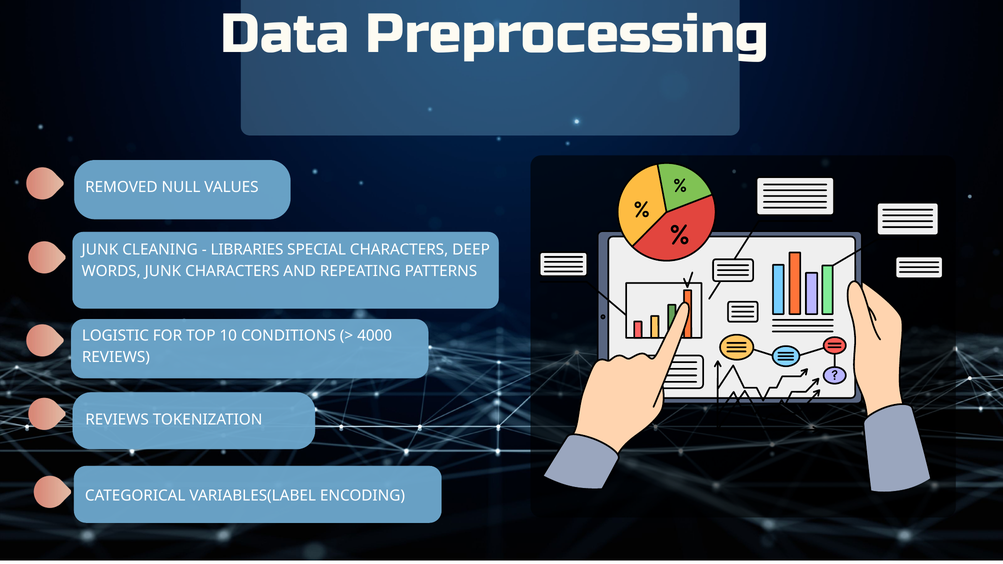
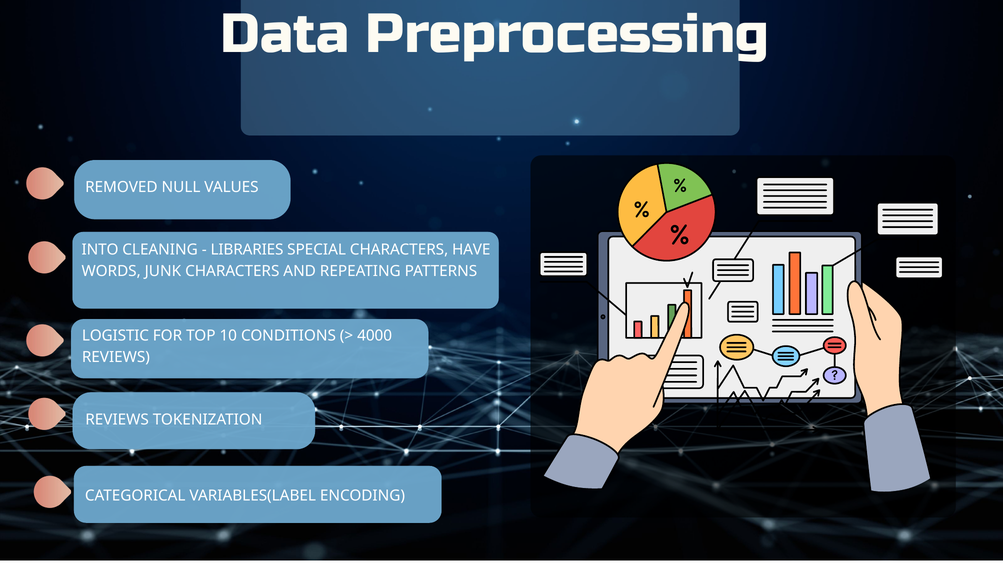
JUNK: JUNK -> INTO (100, 250)
DEEP: DEEP -> HAVE (471, 250)
